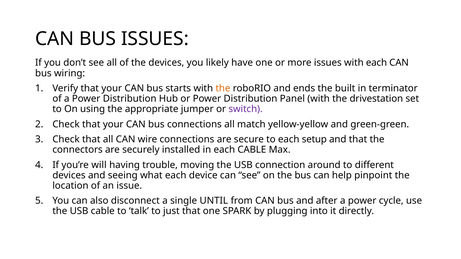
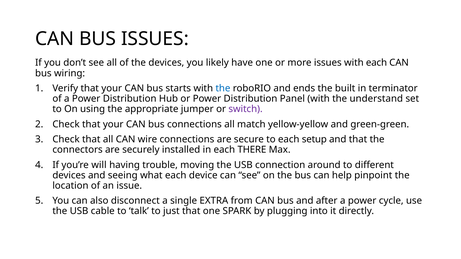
the colour: orange -> blue (223, 88)
drivestation: drivestation -> understand (376, 99)
each CABLE: CABLE -> THERE (252, 150)
UNTIL: UNTIL -> EXTRA (214, 201)
